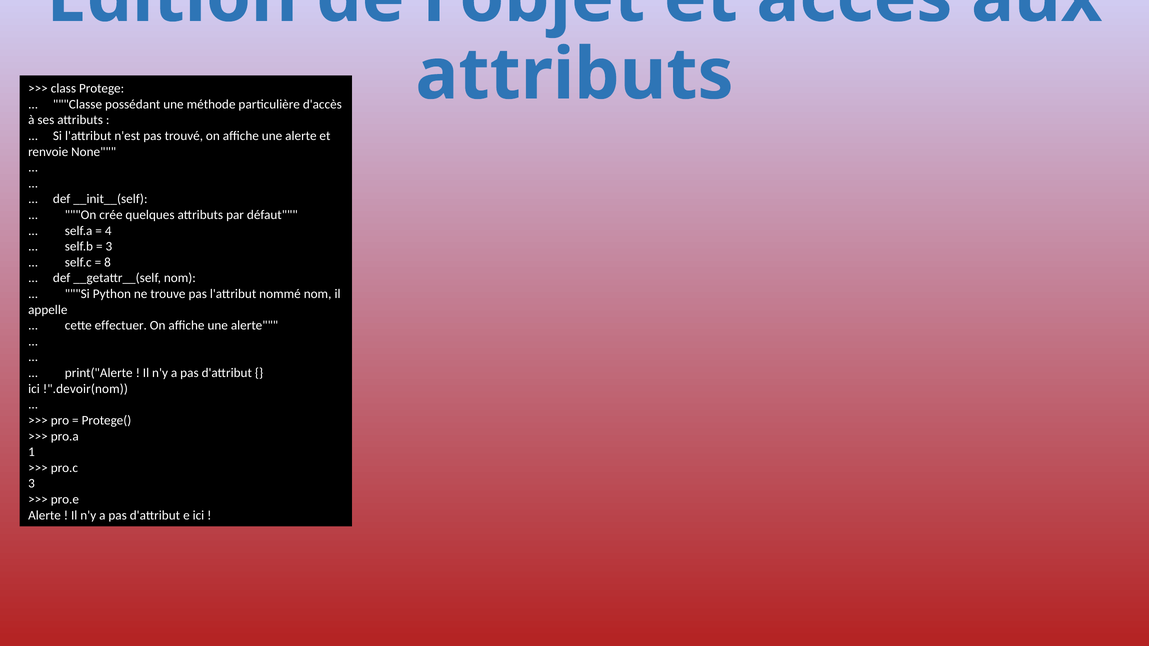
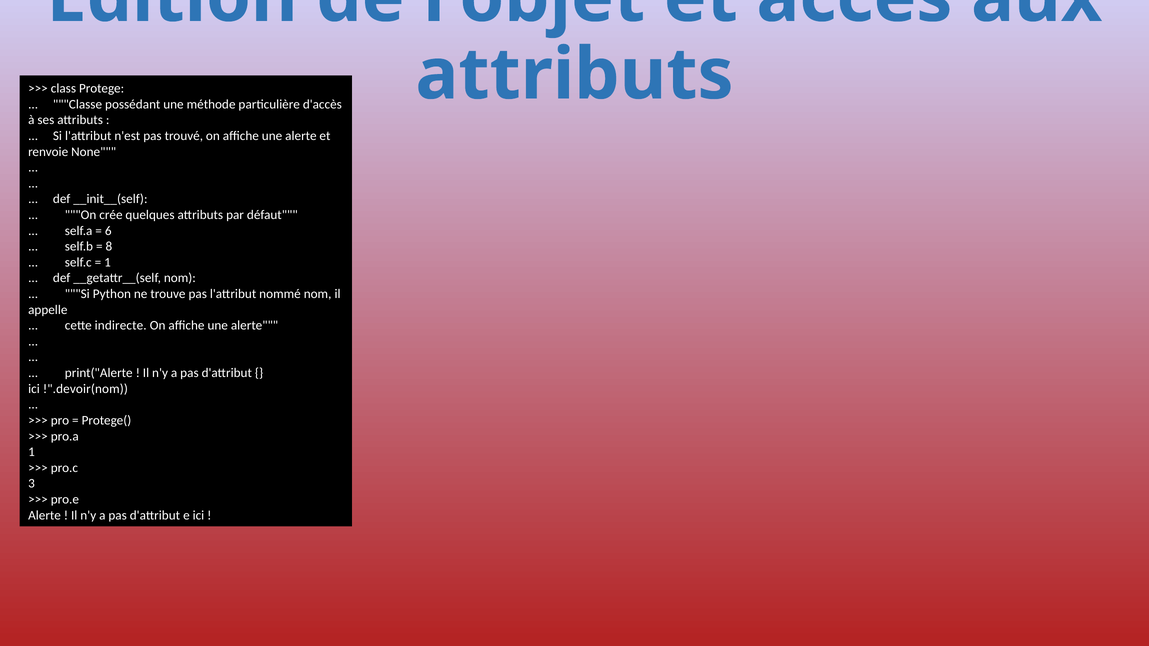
4: 4 -> 6 (108, 231)
3: 3 -> 8 (109, 247)
8: 8 -> 1 (108, 262)
effectuer: effectuer -> indirecte (121, 326)
